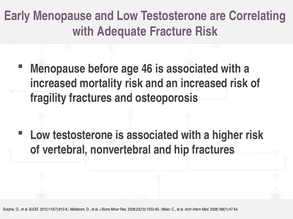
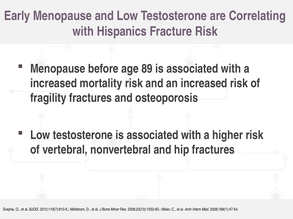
Adequate: Adequate -> Hispanics (122, 31)
46: 46 -> 89 (147, 69)
